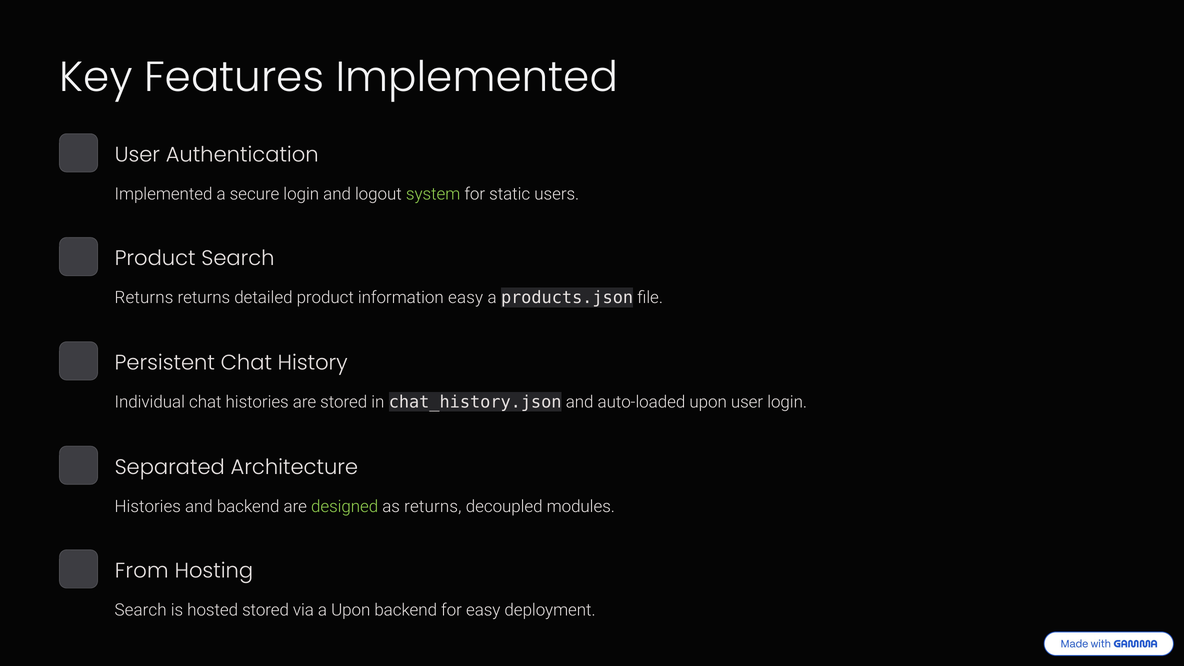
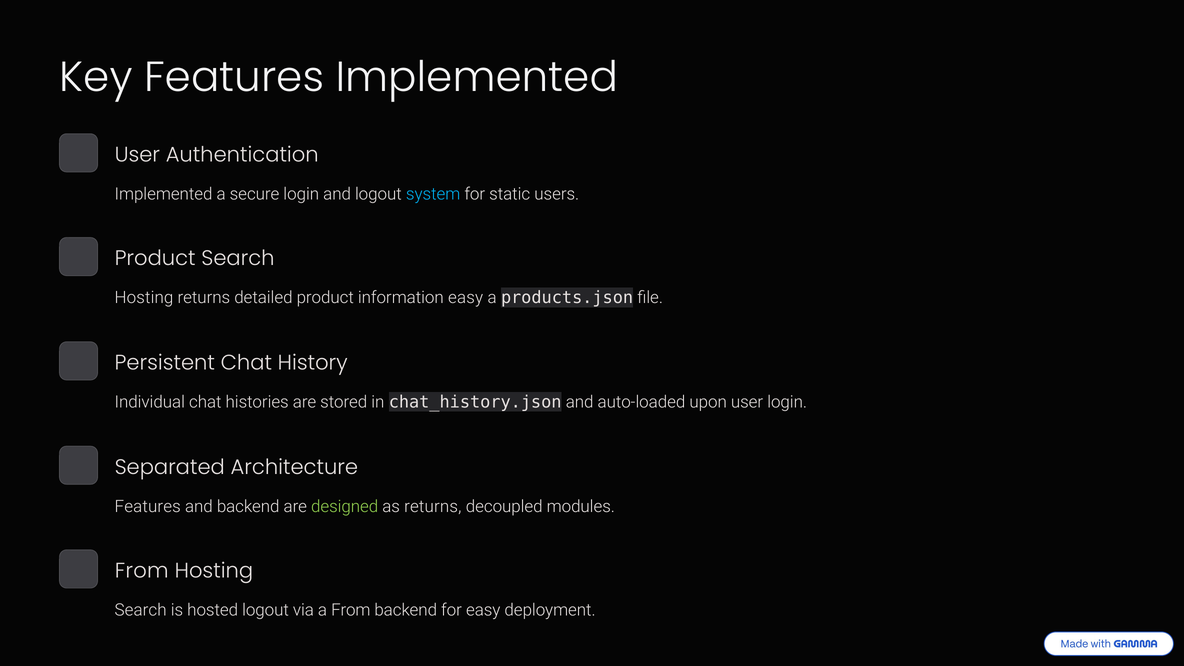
system colour: light green -> light blue (433, 194)
Returns: Returns -> Hosting (144, 298)
Histories: Histories -> Features (148, 506)
hosted stored: stored -> logout (266, 610)
a Upon: Upon -> From (351, 610)
